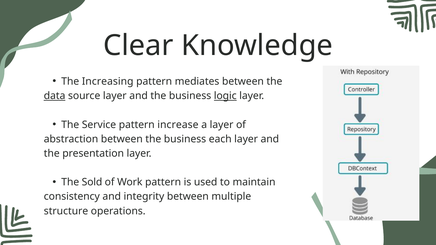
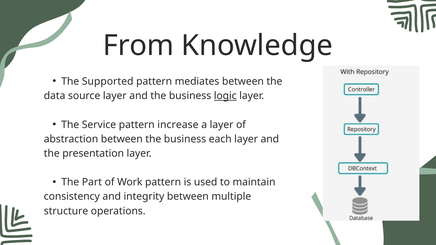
Clear: Clear -> From (138, 45)
Increasing: Increasing -> Supported (108, 82)
data underline: present -> none (55, 96)
Sold: Sold -> Part (92, 182)
